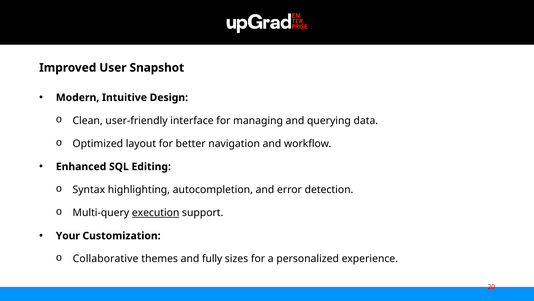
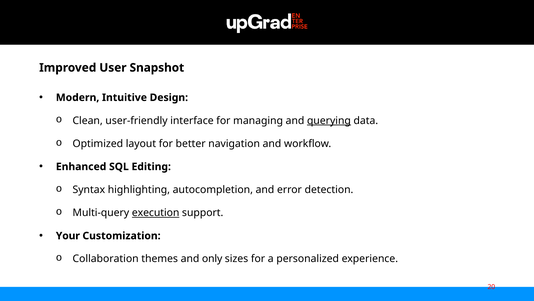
querying underline: none -> present (329, 120)
Collaborative: Collaborative -> Collaboration (106, 258)
fully: fully -> only (212, 258)
